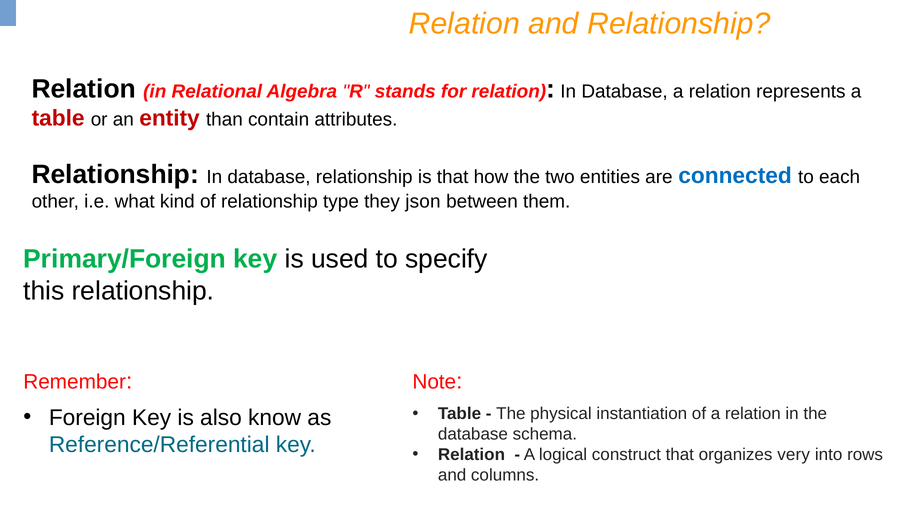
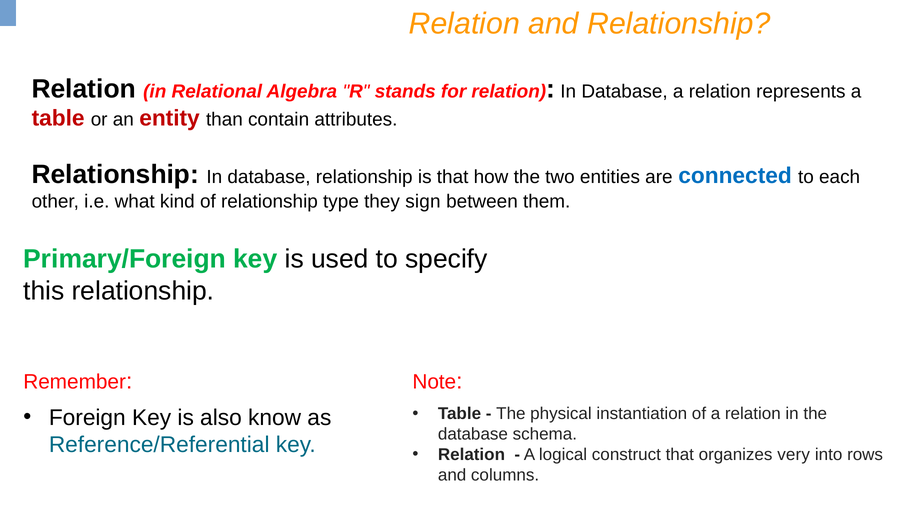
json: json -> sign (423, 201)
